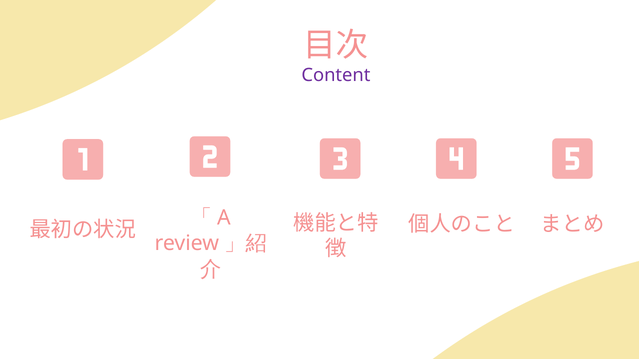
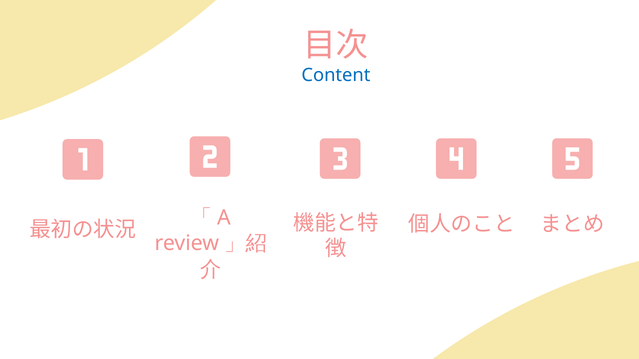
Content colour: purple -> blue (336, 75)
